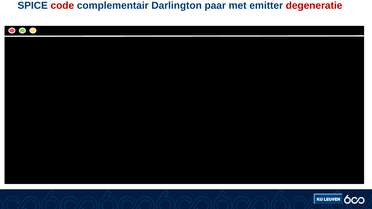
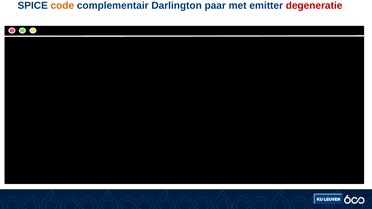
code colour: red -> orange (62, 6)
